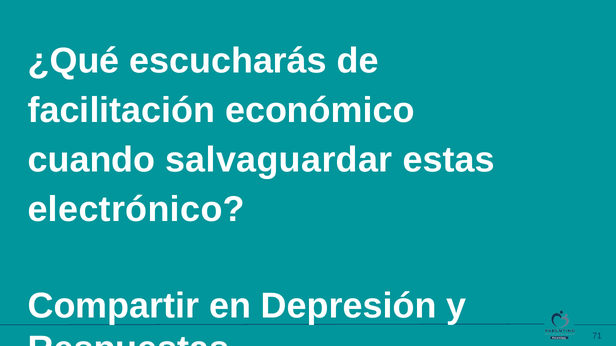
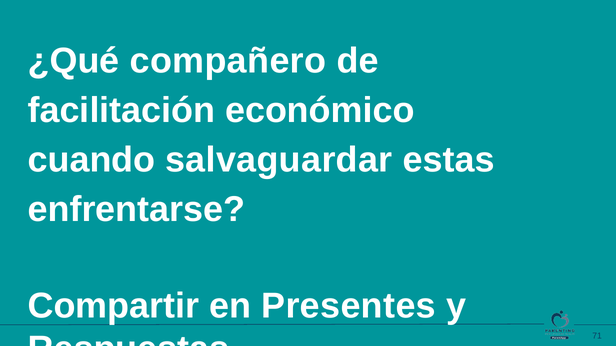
escucharás: escucharás -> compañero (228, 61)
electrónico: electrónico -> enfrentarse (136, 210)
Depresión: Depresión -> Presentes (349, 306)
